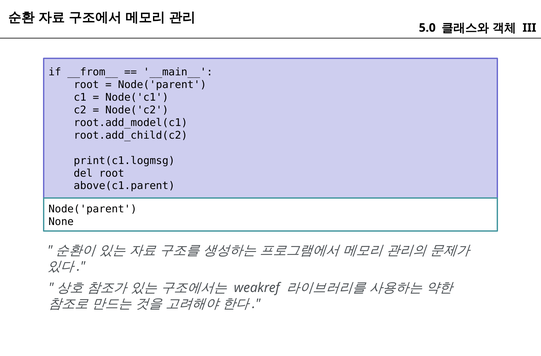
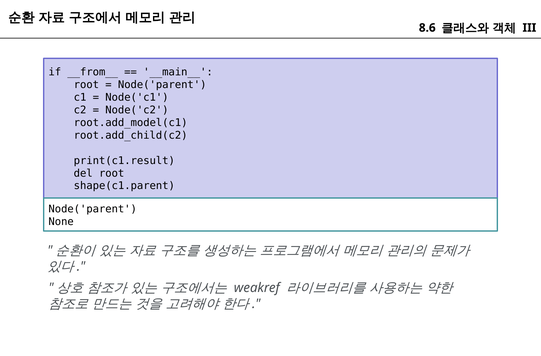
5.0: 5.0 -> 8.6 (427, 28)
print(c1.logmsg: print(c1.logmsg -> print(c1.result (124, 160)
above(c1.parent: above(c1.parent -> shape(c1.parent (124, 186)
